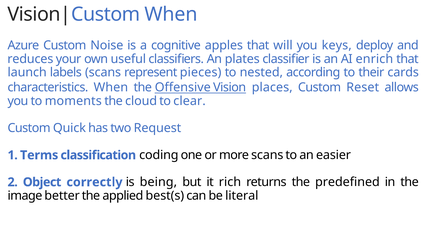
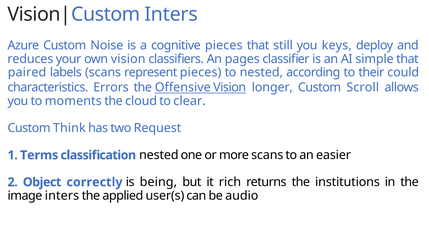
When: When -> Inters (171, 15)
cognitive apples: apples -> pieces (224, 45)
will: will -> still (283, 45)
own useful: useful -> vision (128, 59)
plates: plates -> pages (242, 59)
enrich: enrich -> simple (375, 59)
launch: launch -> paired (27, 72)
cards: cards -> could (403, 72)
characteristics When: When -> Errors (111, 87)
places: places -> longer (272, 87)
Reset: Reset -> Scroll (363, 87)
Quick: Quick -> Think (69, 128)
classification coding: coding -> nested (159, 155)
predefined: predefined -> institutions (347, 182)
image better: better -> inters (62, 196)
best(s: best(s -> user(s (165, 196)
literal: literal -> audio (242, 196)
